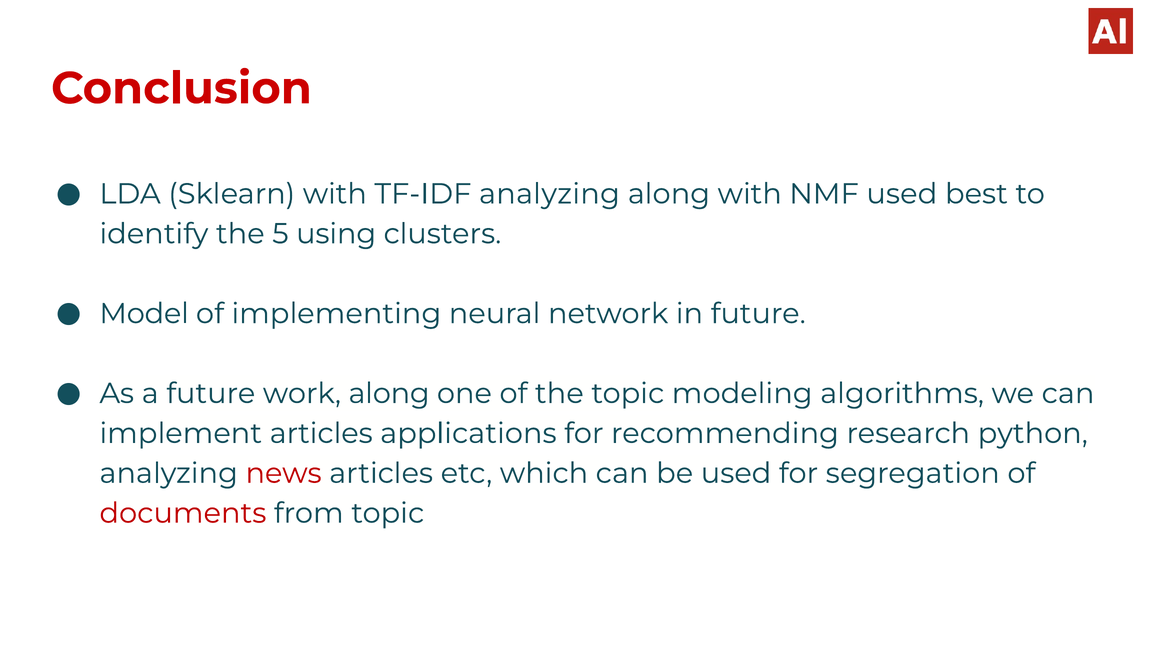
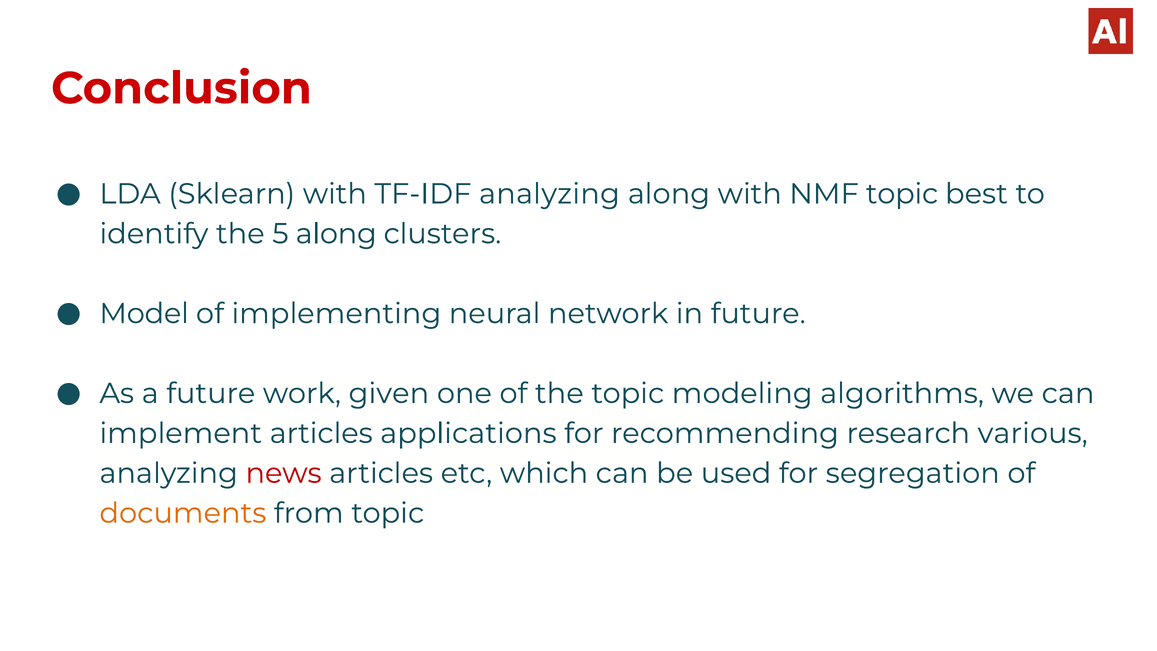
NMF used: used -> topic (902, 194)
5 using: using -> along (336, 234)
work along: along -> given (389, 393)
python: python -> various (1033, 433)
documents colour: red -> orange (183, 513)
